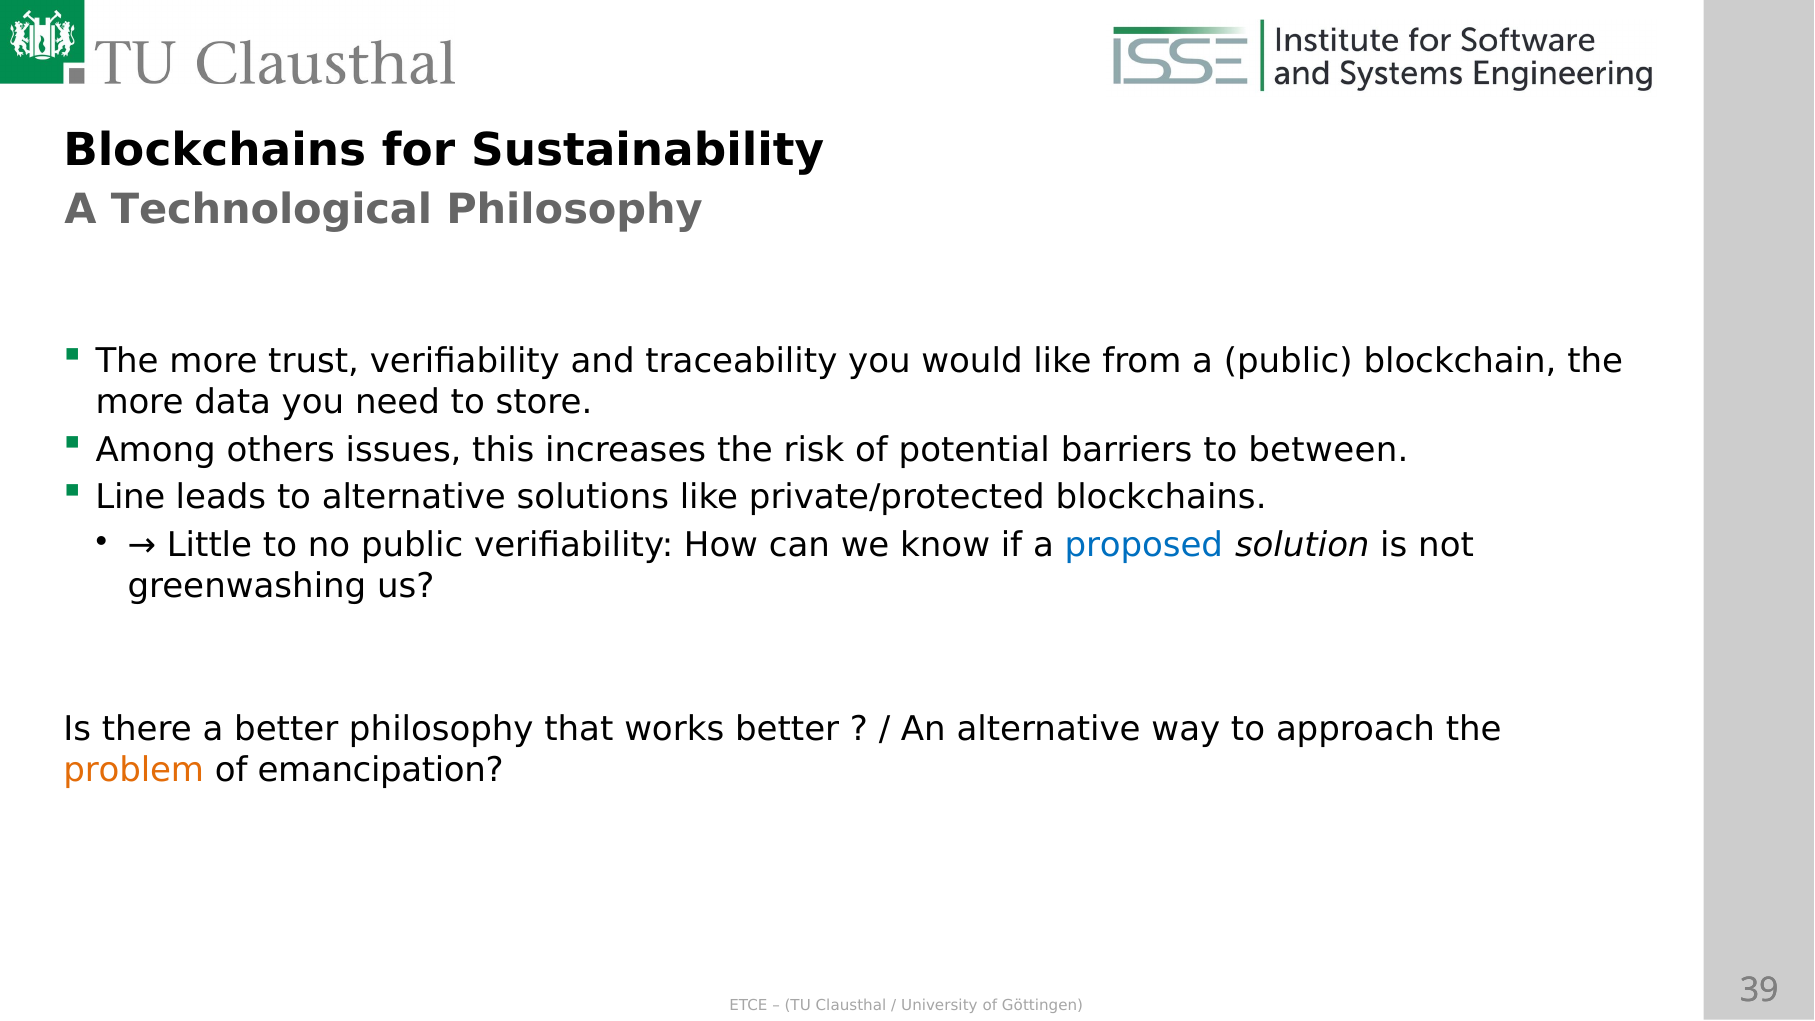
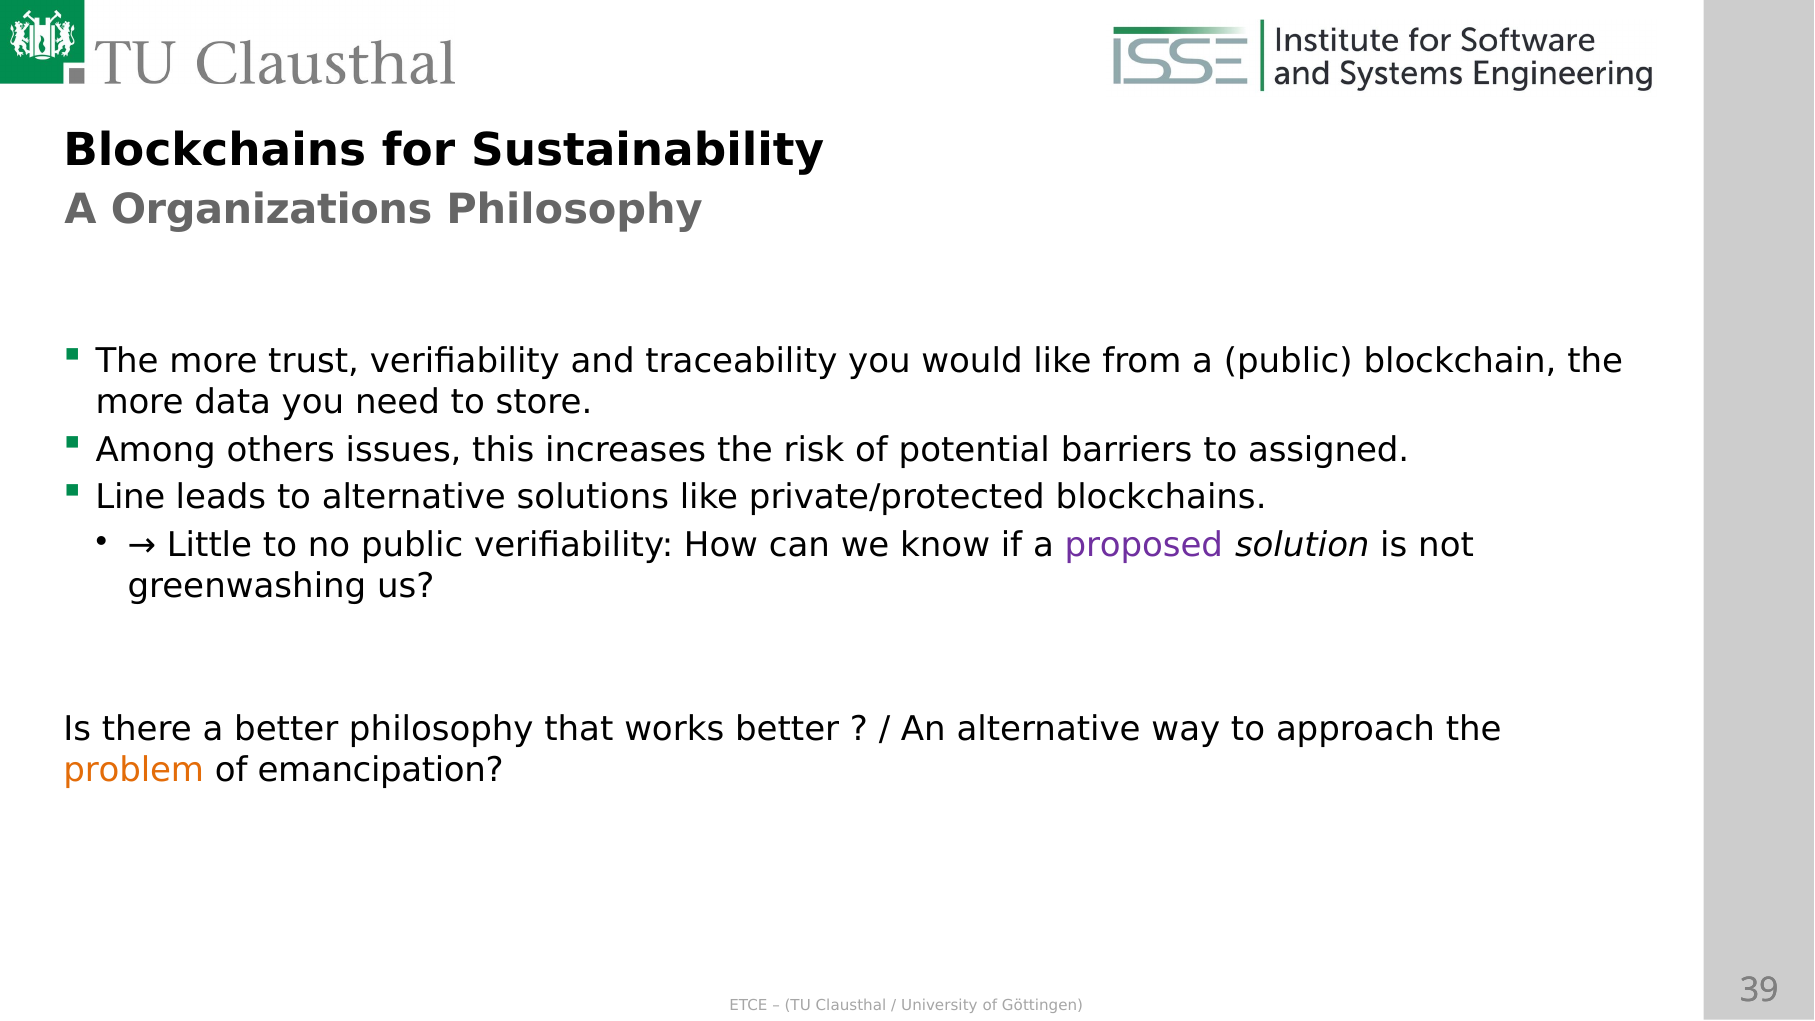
Technological: Technological -> Organizations (272, 210)
between: between -> assigned (1329, 450)
proposed colour: blue -> purple (1144, 545)
